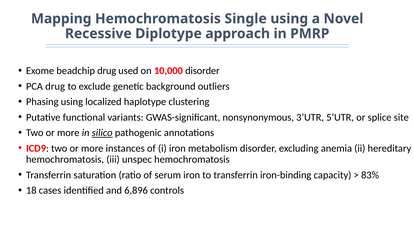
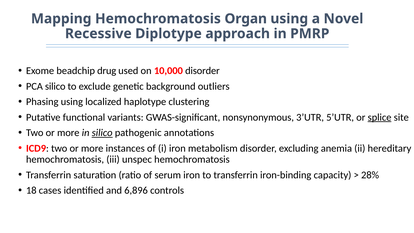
Single: Single -> Organ (246, 19)
PCA drug: drug -> silico (55, 86)
splice underline: none -> present (380, 117)
83%: 83% -> 28% (370, 175)
